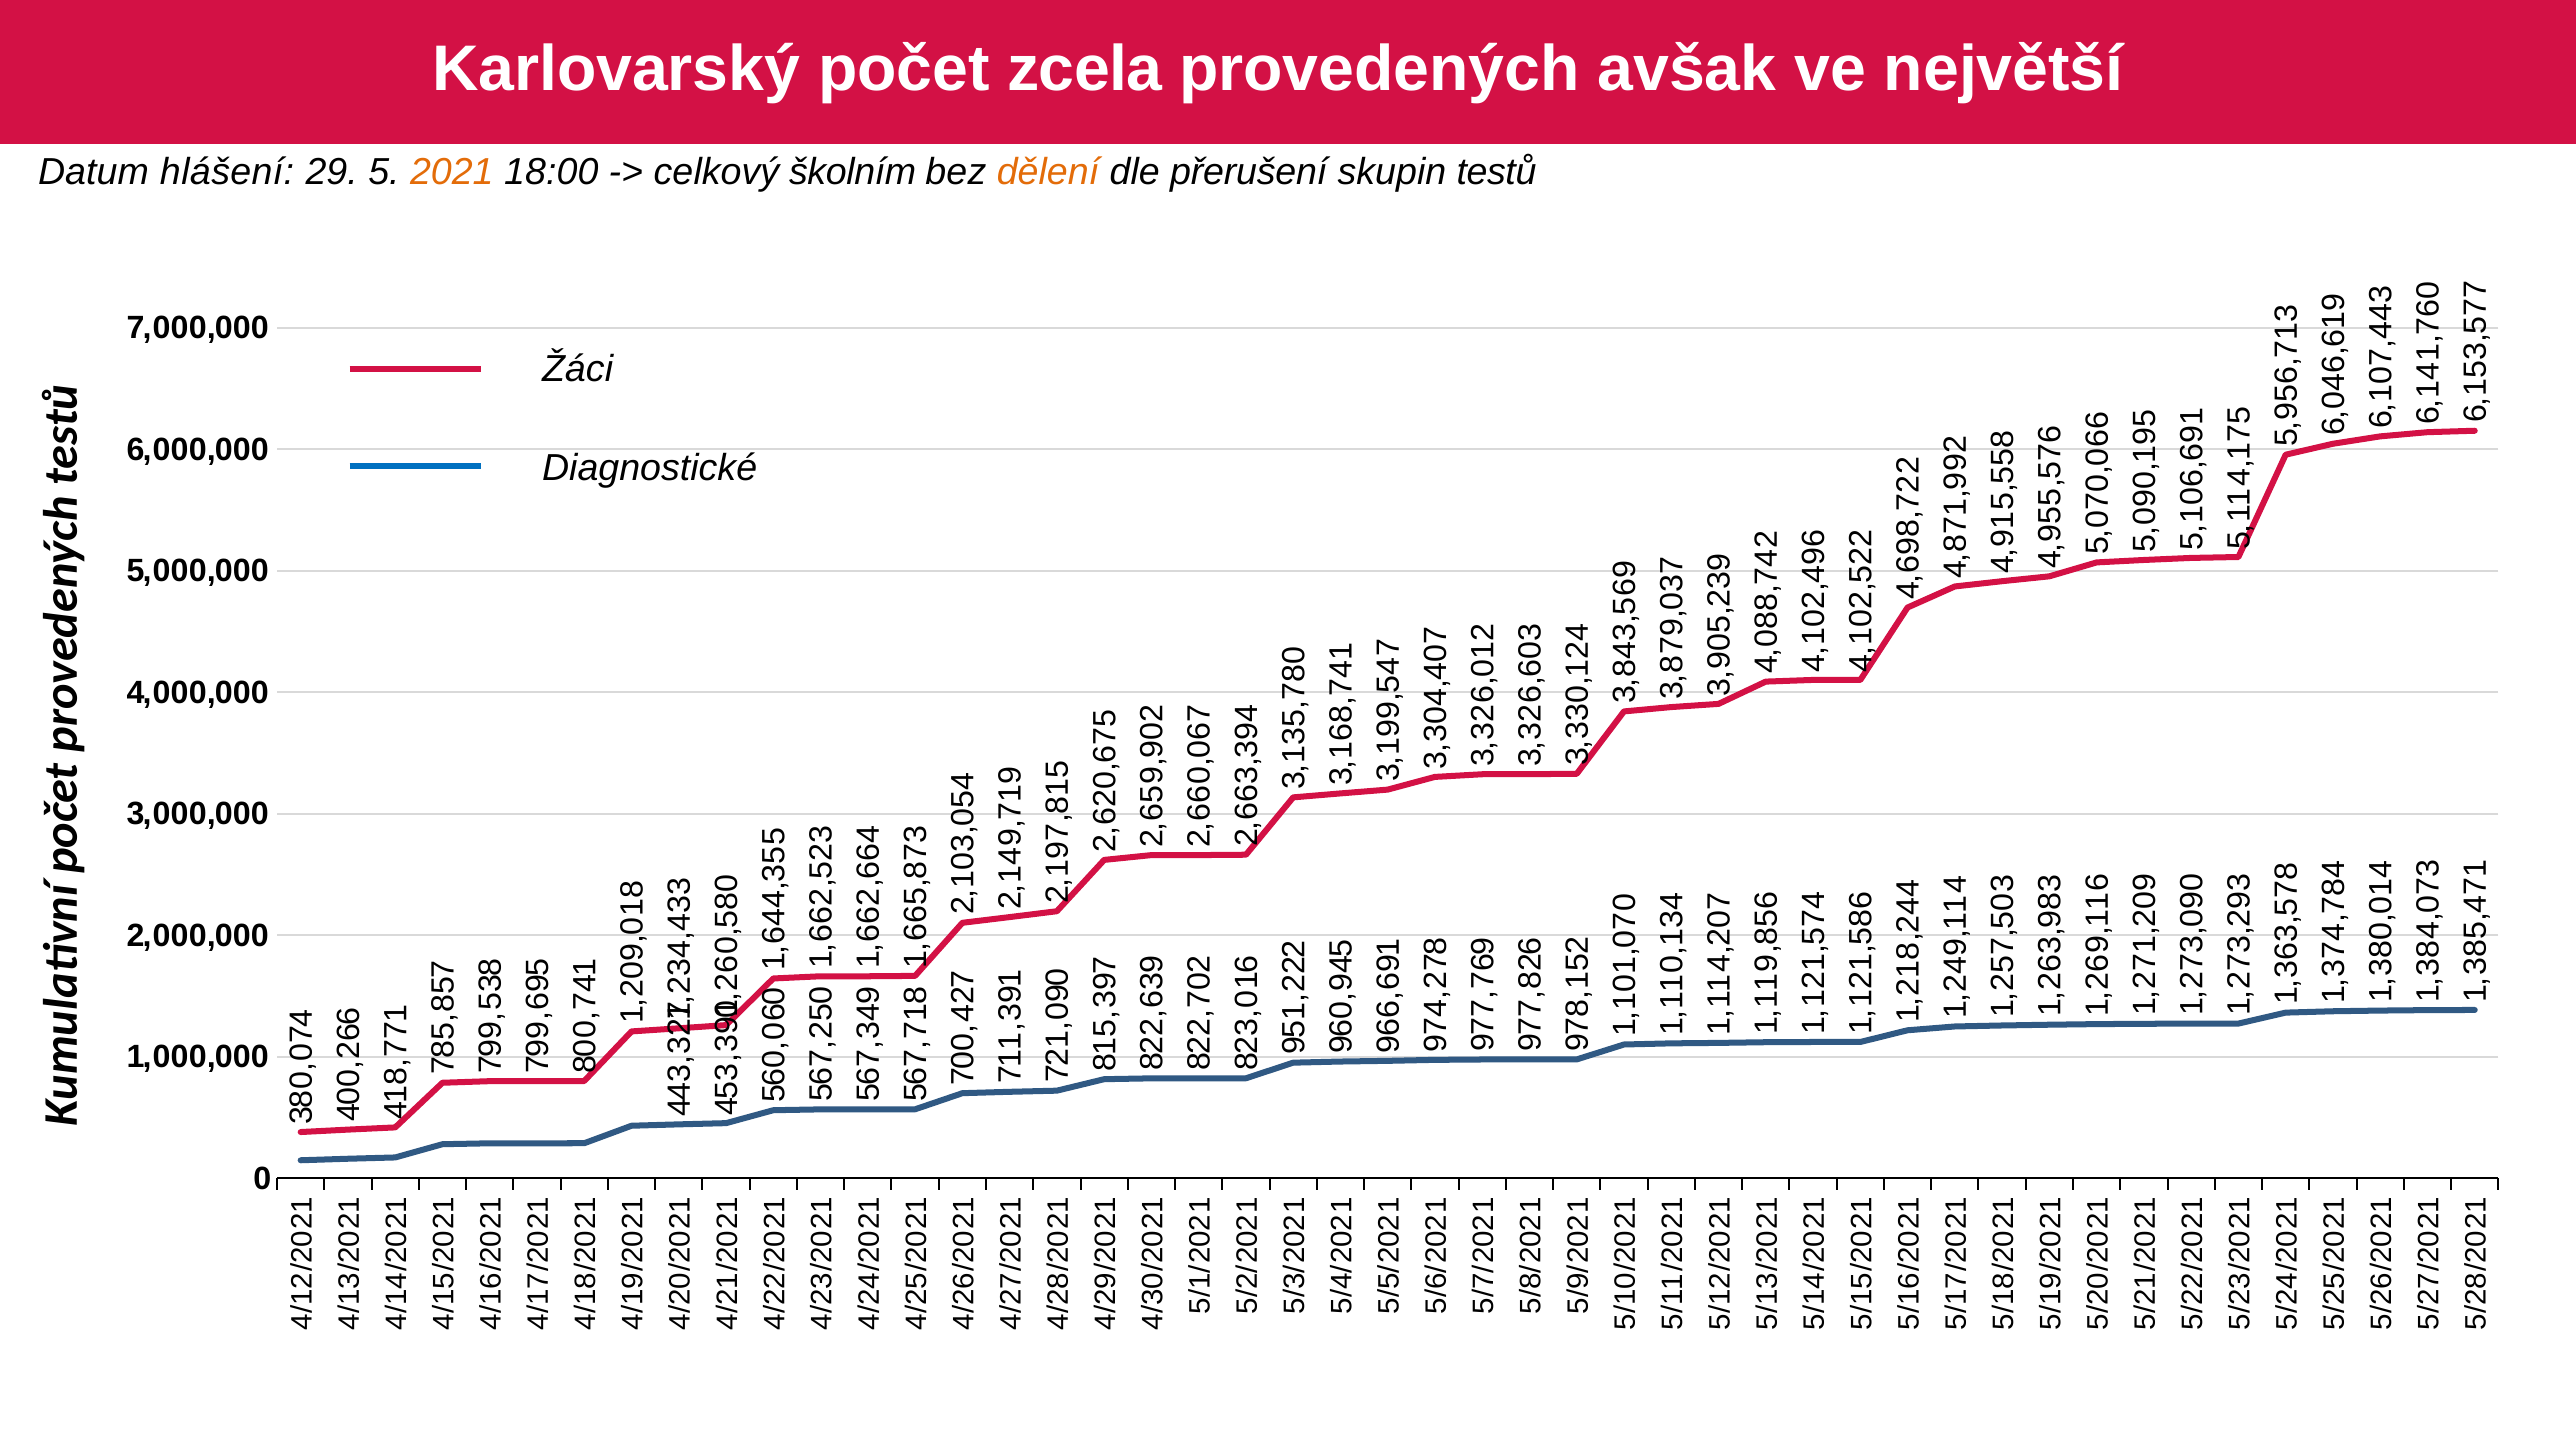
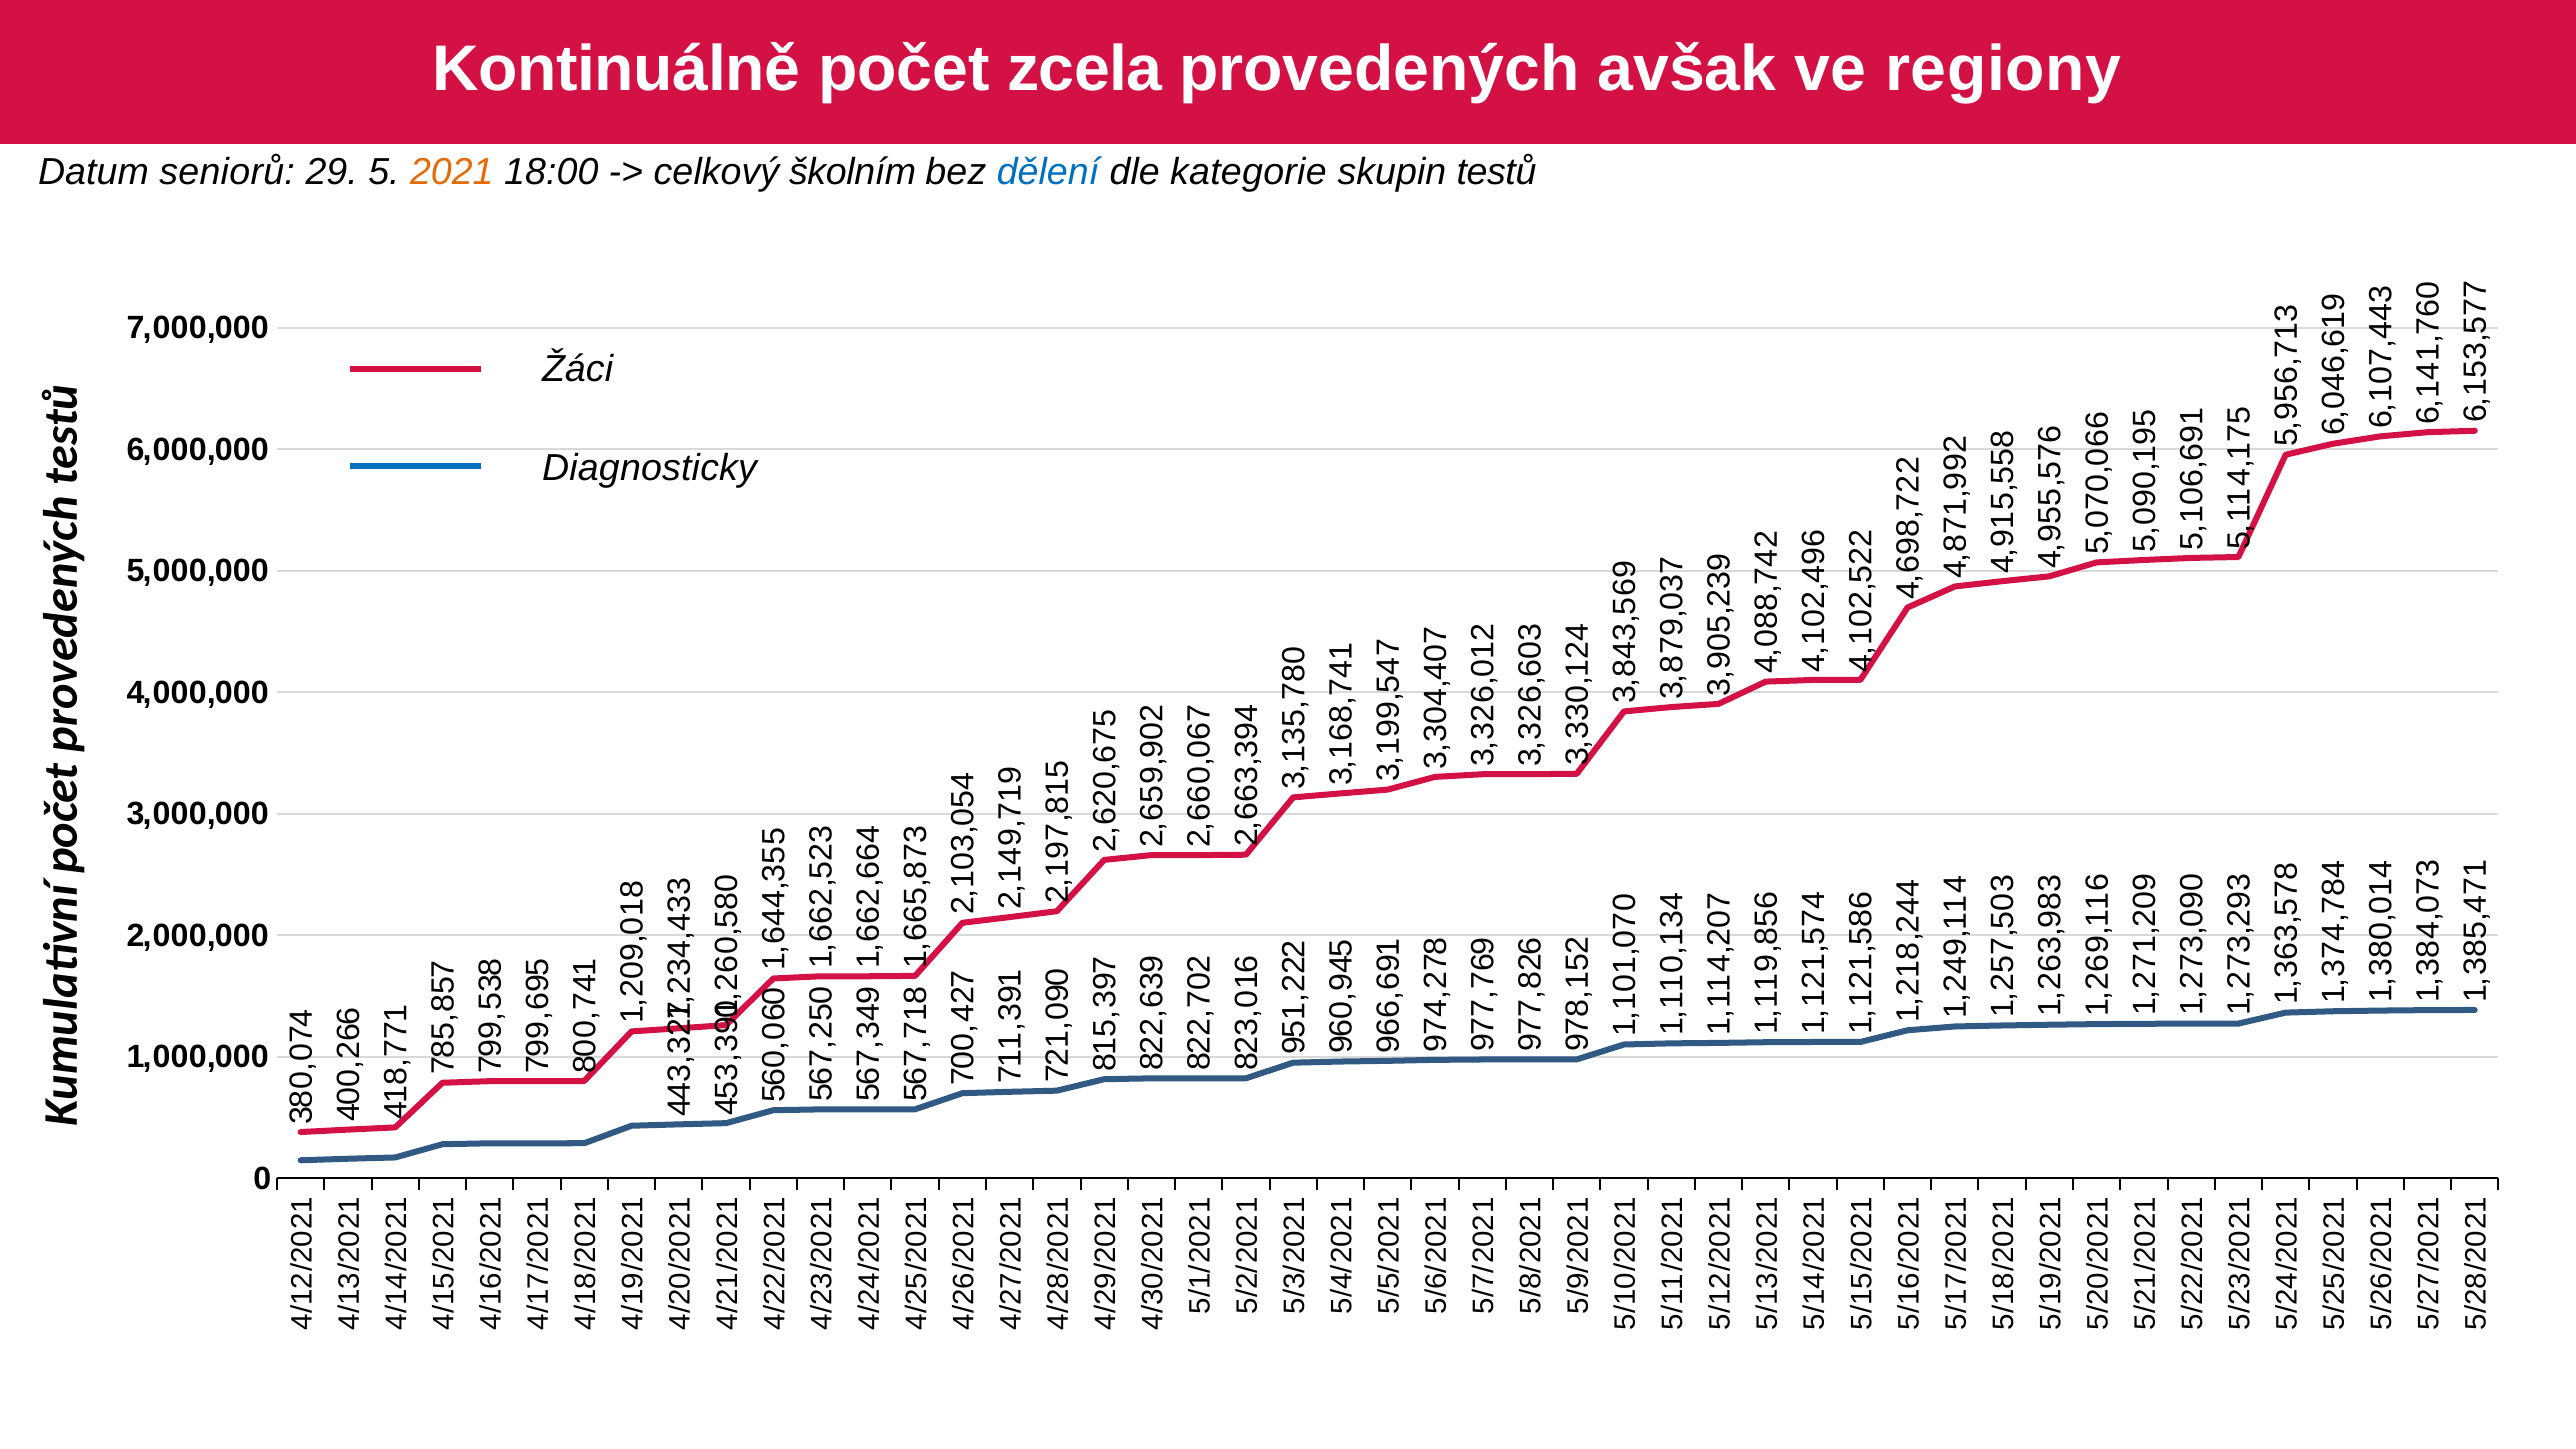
Karlovarský: Karlovarský -> Kontinuálně (616, 69)
největší: největší -> regiony (2003, 69)
hlášení: hlášení -> seniorů (227, 172)
dělení colour: orange -> blue (1048, 172)
přerušení: přerušení -> kategorie (1248, 172)
Diagnostické: Diagnostické -> Diagnosticky (650, 468)
